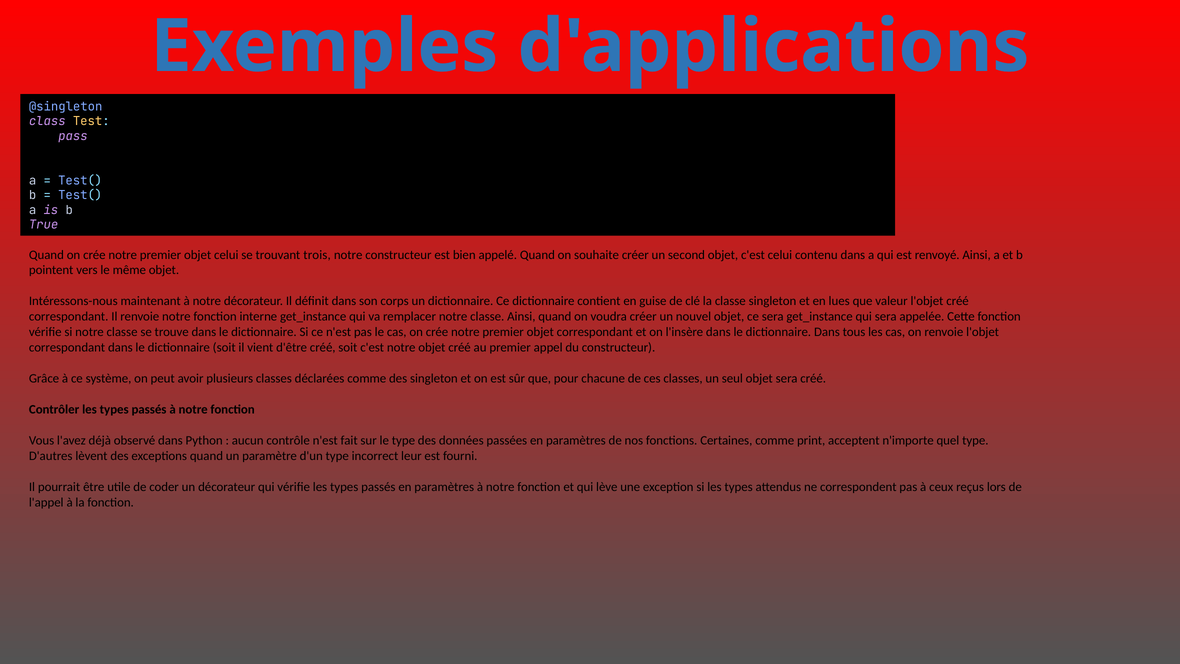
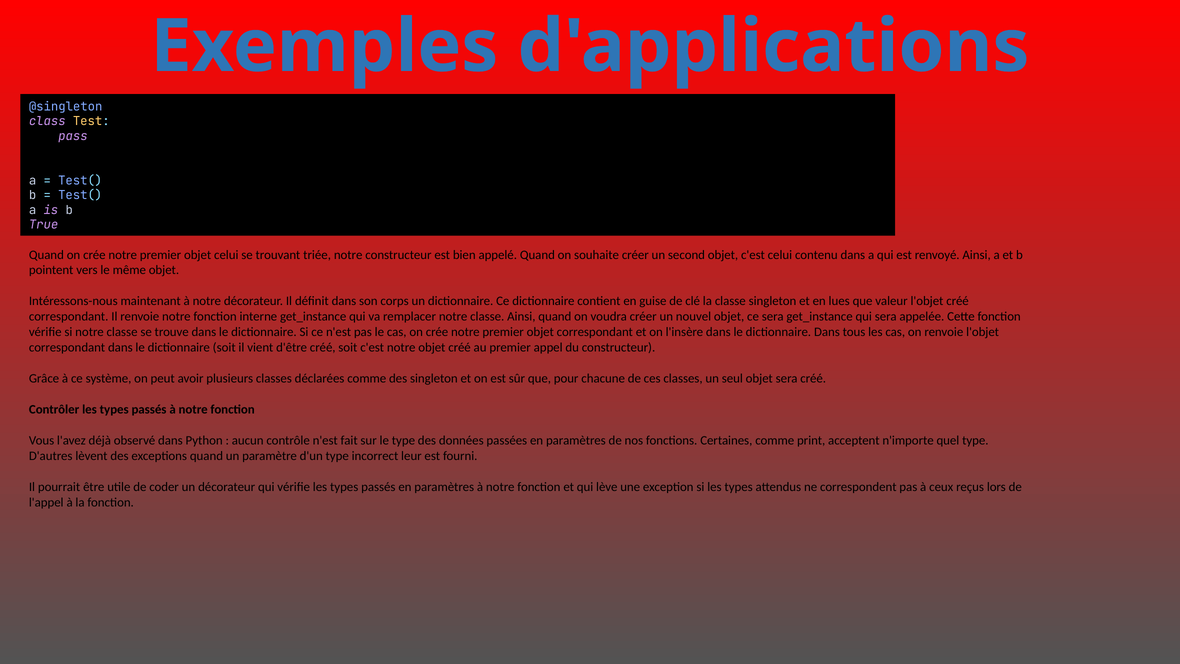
trois: trois -> triée (317, 255)
